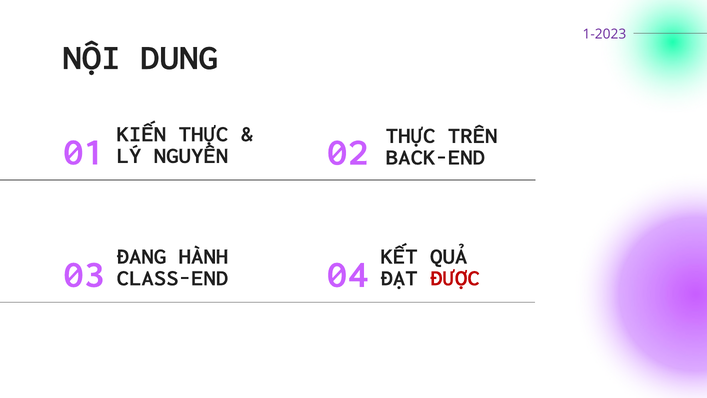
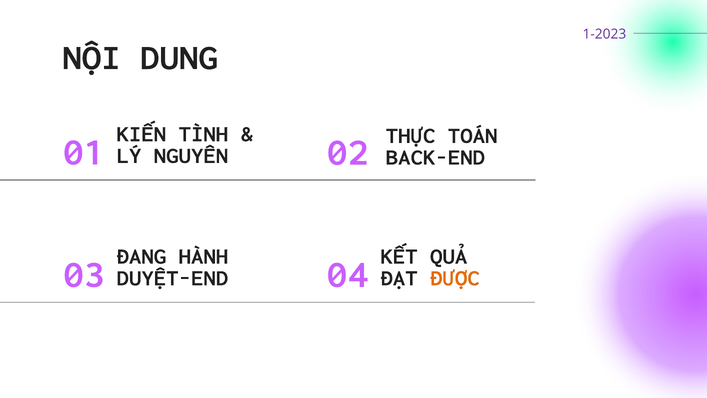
KIẾN THỰC: THỰC -> TÌNH (203, 134)
TRÊN: TRÊN -> TOÁN (473, 135)
CLASS-END: CLASS-END -> DUYỆT-END (172, 278)
ĐƯỢC colour: red -> orange (455, 278)
